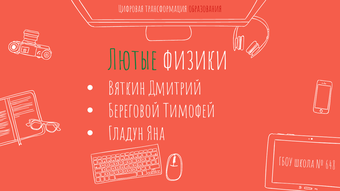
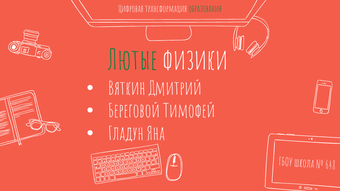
образования colour: red -> green (205, 9)
